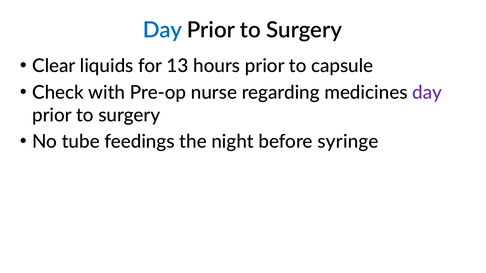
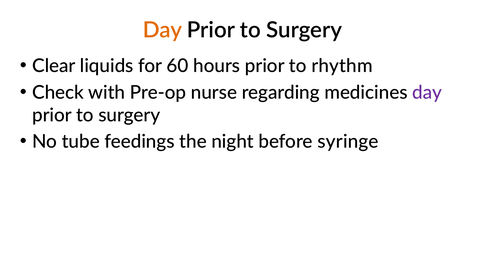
Day colour: blue -> orange (162, 30)
13: 13 -> 60 (178, 66)
capsule: capsule -> rhythm (342, 66)
